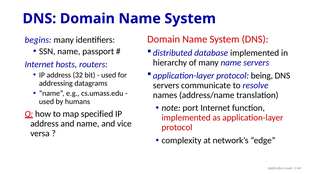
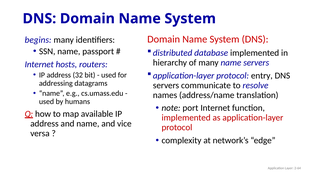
being: being -> entry (262, 75)
specified: specified -> available (97, 114)
